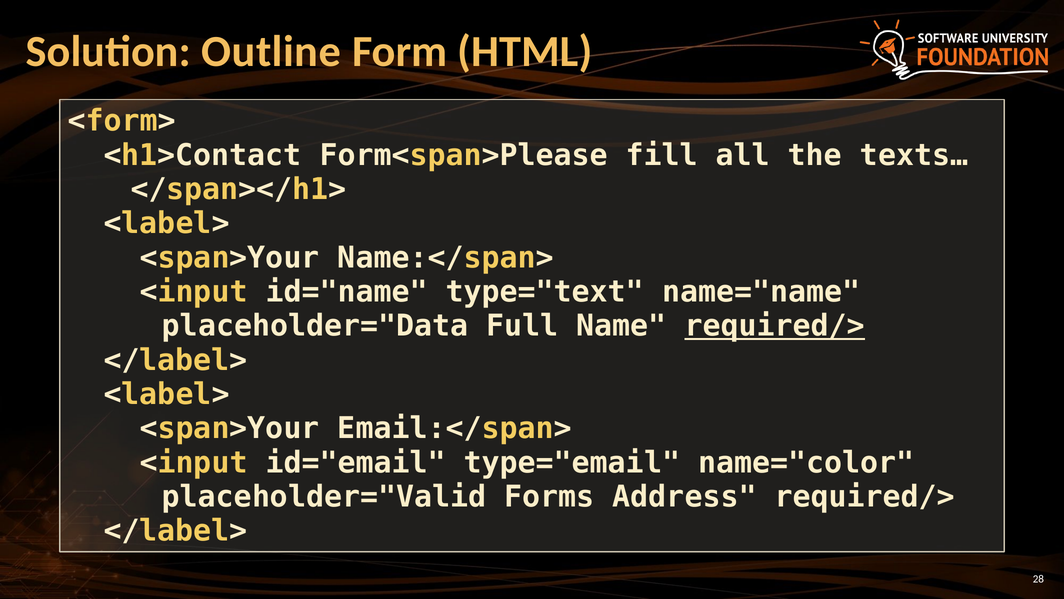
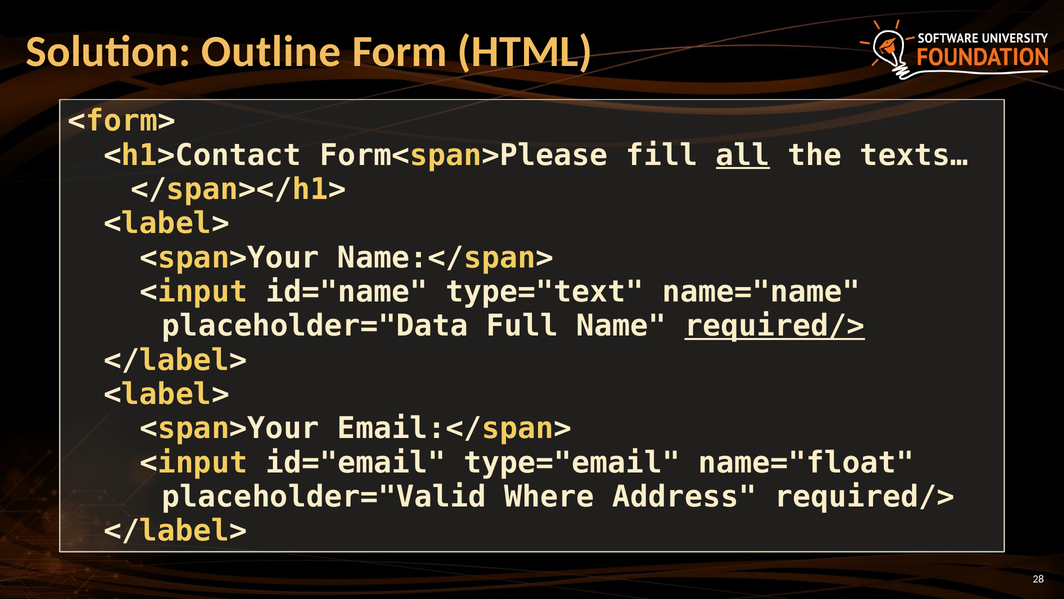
all underline: none -> present (743, 155)
name="color: name="color -> name="float (806, 462)
Forms: Forms -> Where (549, 497)
